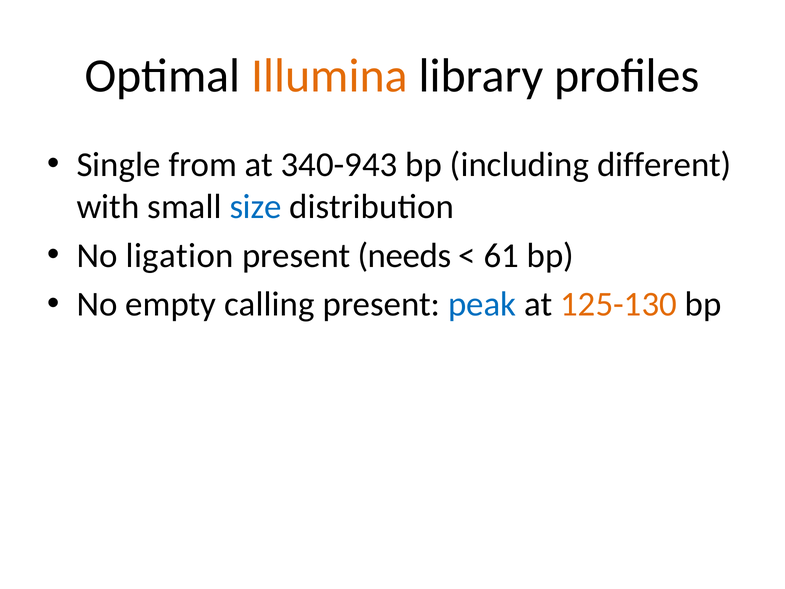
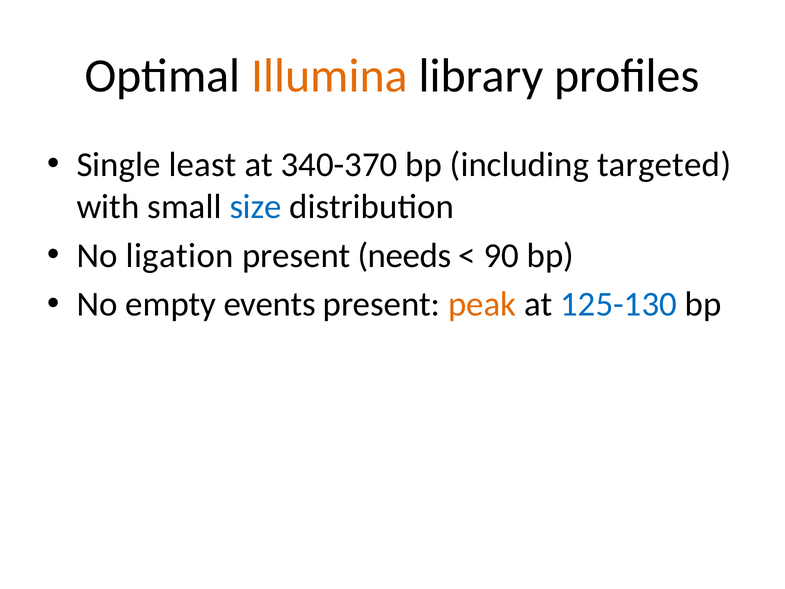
from: from -> least (203, 165)
340-943: 340-943 -> 340-370 (339, 165)
different: different -> targeted (664, 165)
61: 61 -> 90 (501, 255)
calling: calling -> events (270, 304)
peak colour: blue -> orange (482, 304)
125-130 colour: orange -> blue (619, 304)
